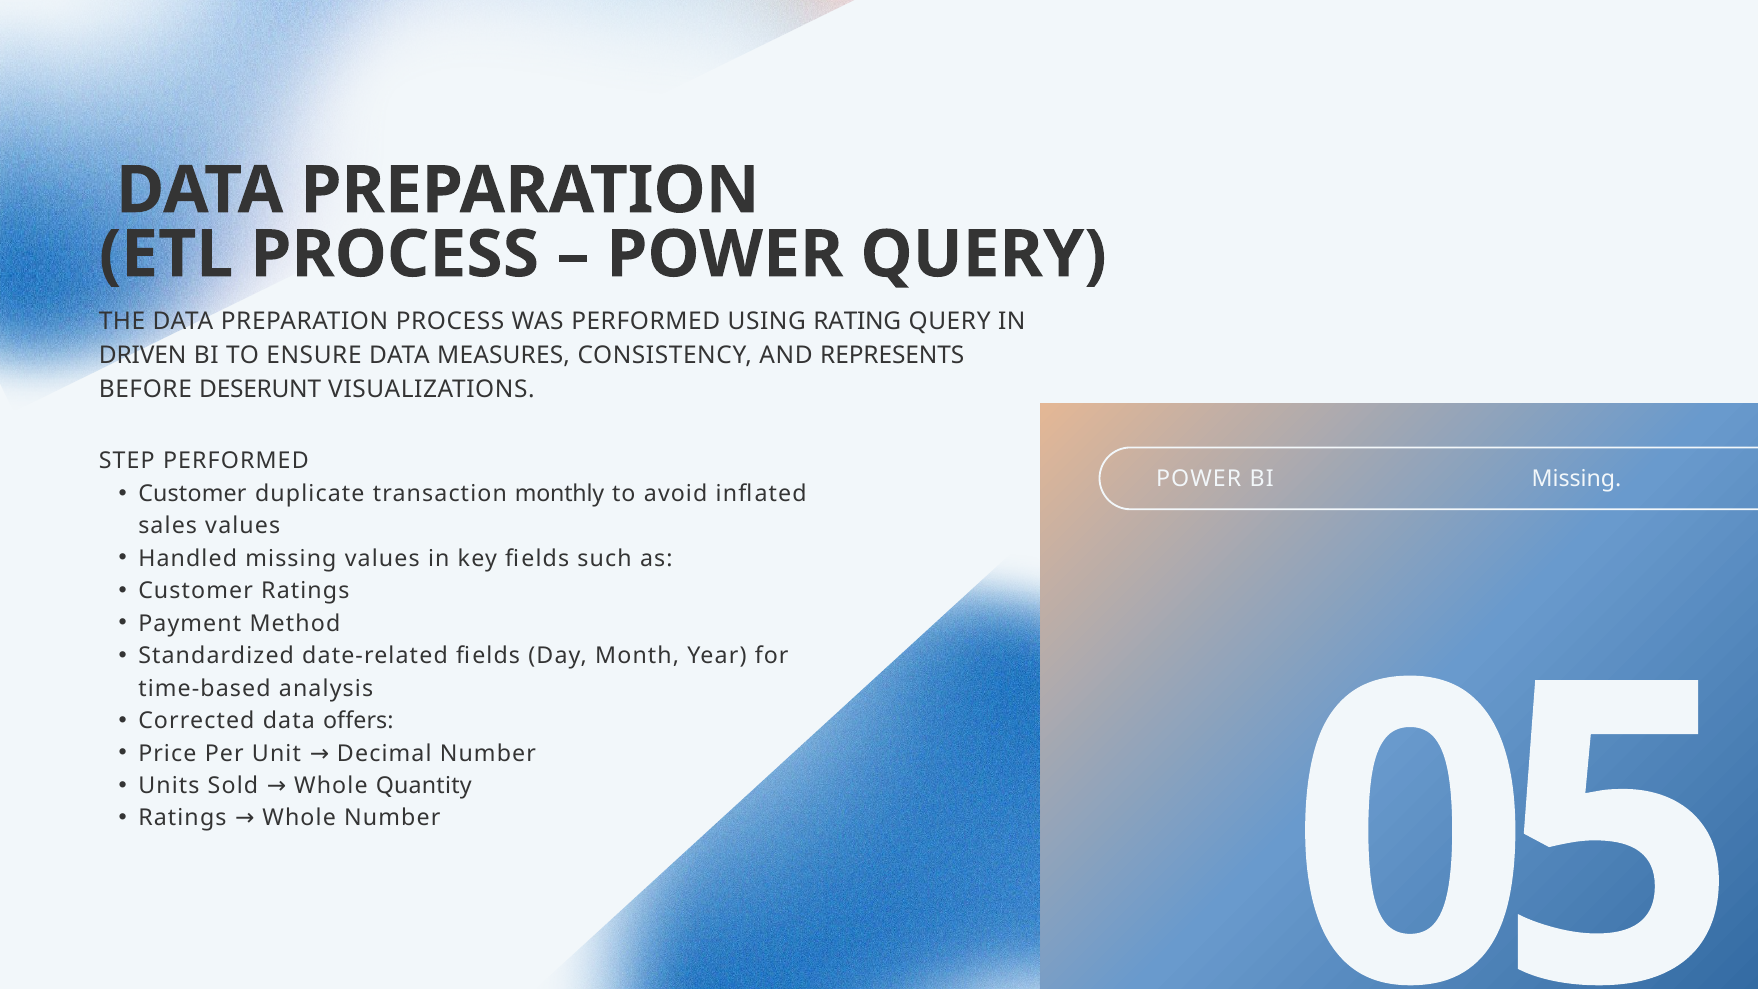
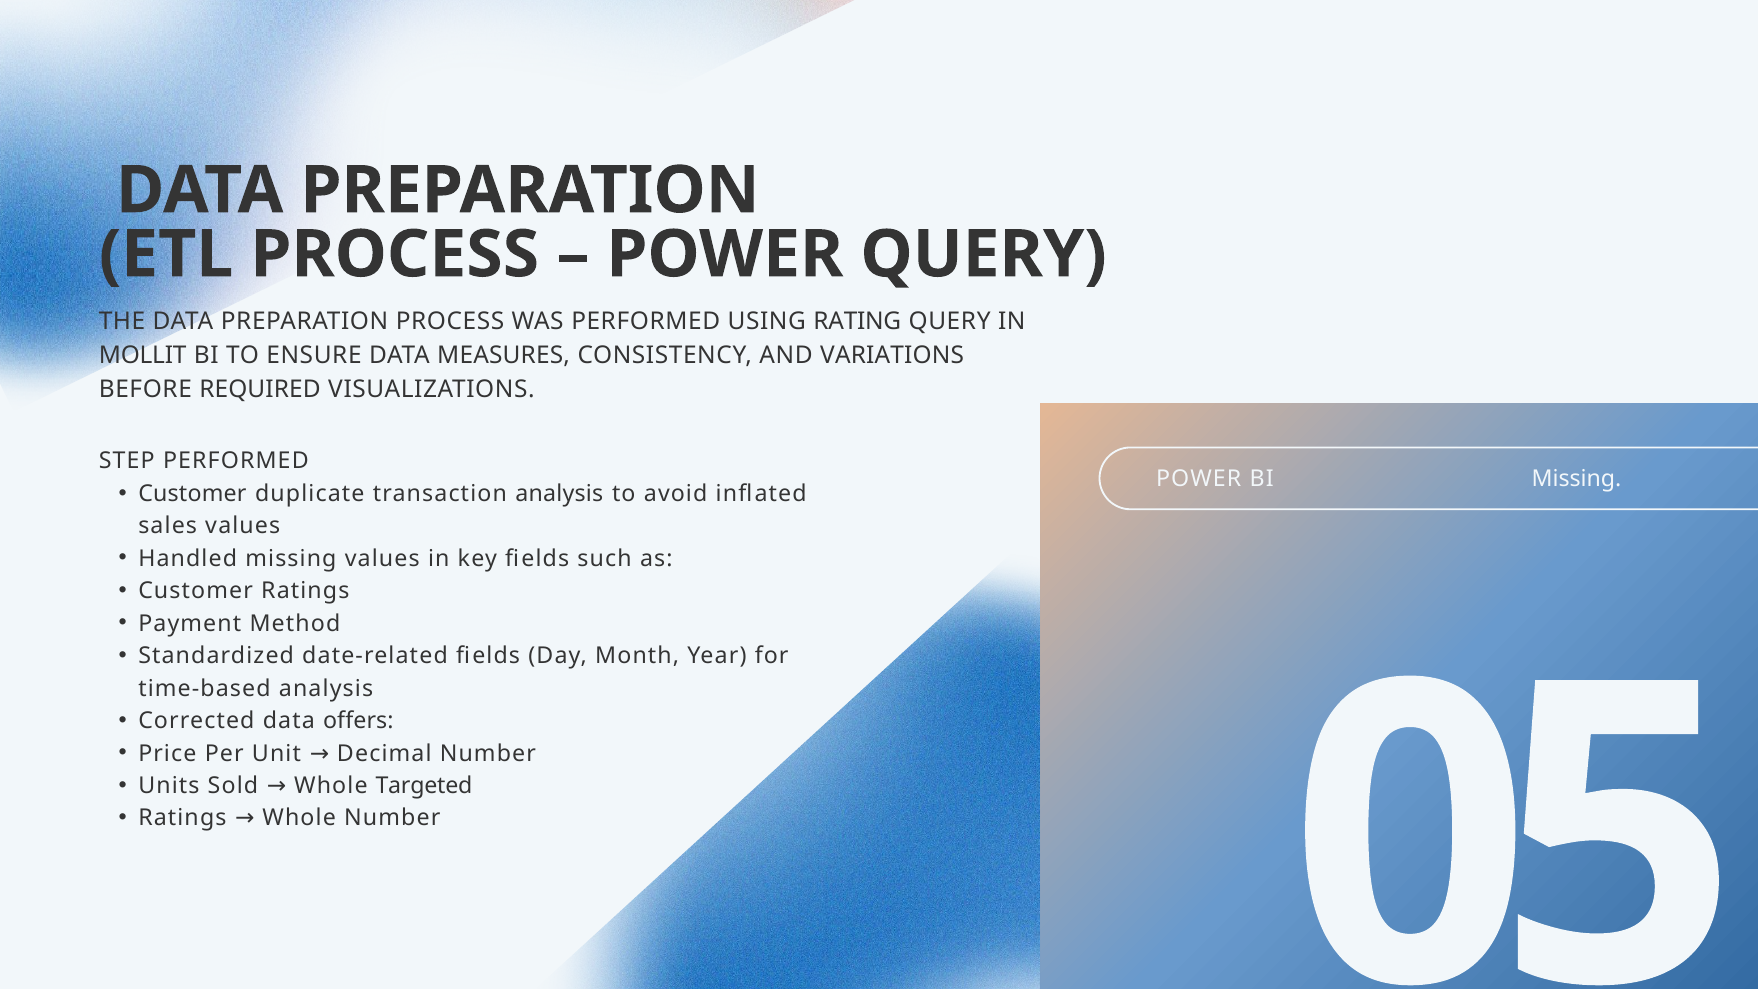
DRIVEN: DRIVEN -> MOLLIT (143, 355)
REPRESENTS: REPRESENTS -> VARIATIONS (892, 355)
DESERUNT: DESERUNT -> REQUIRED (260, 389)
transaction monthly: monthly -> analysis (559, 494)
Quantity: Quantity -> Targeted (424, 786)
